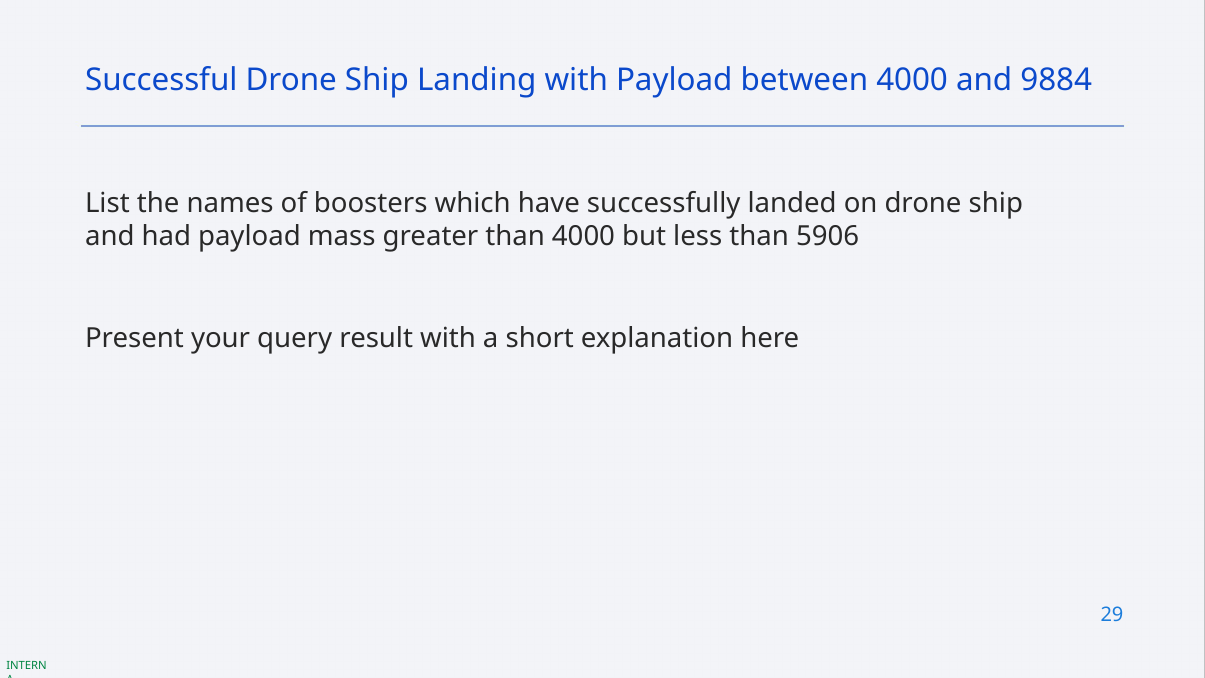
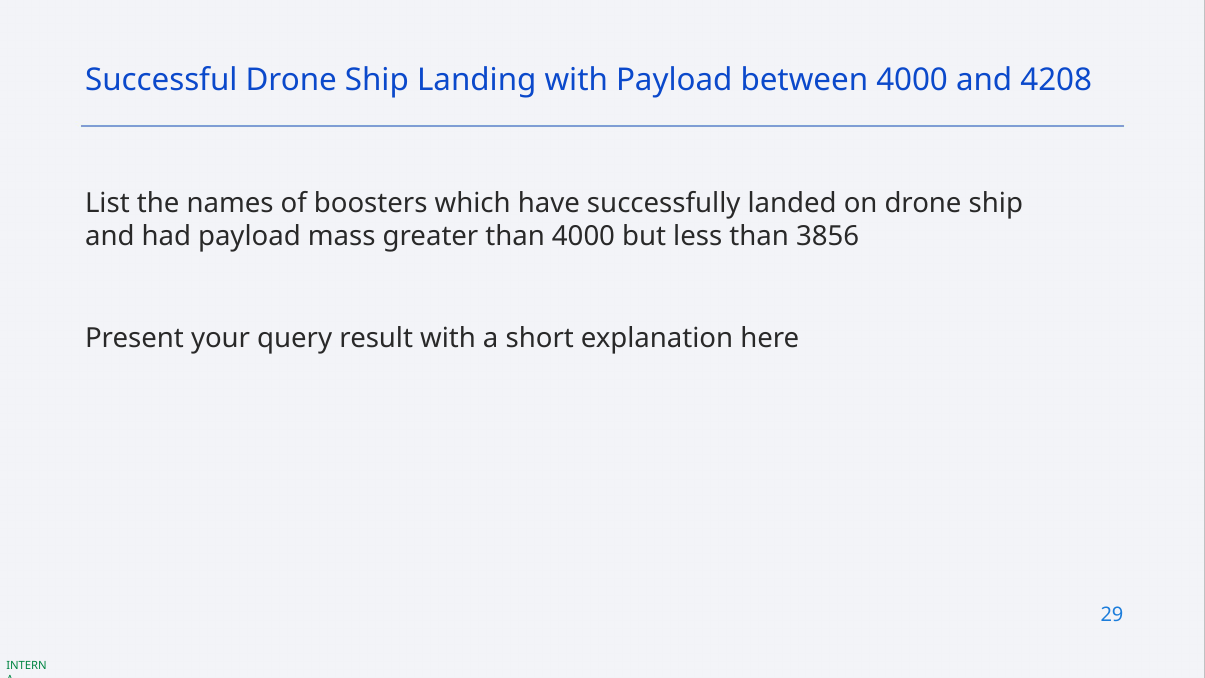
9884: 9884 -> 4208 (1056, 80)
5906: 5906 -> 3856 (828, 237)
